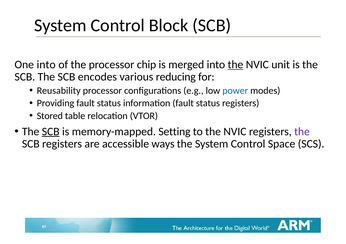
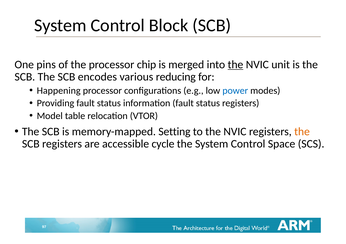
One into: into -> pins (46, 65)
Reusability: Reusability -> Happening (59, 91)
Stored: Stored -> Model (50, 116)
SCB underline: present -> none (51, 132)
the colour: purple -> orange (302, 132)
ways: ways -> cycle (163, 144)
